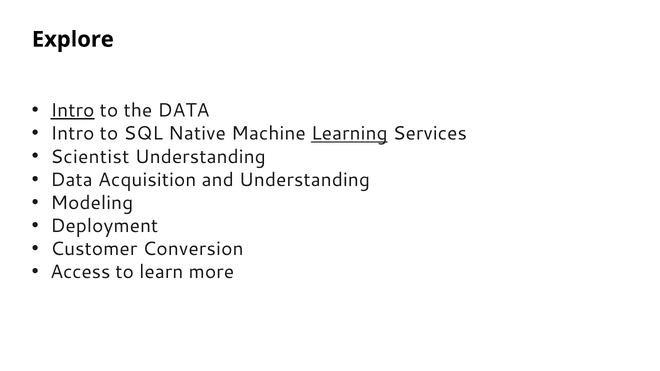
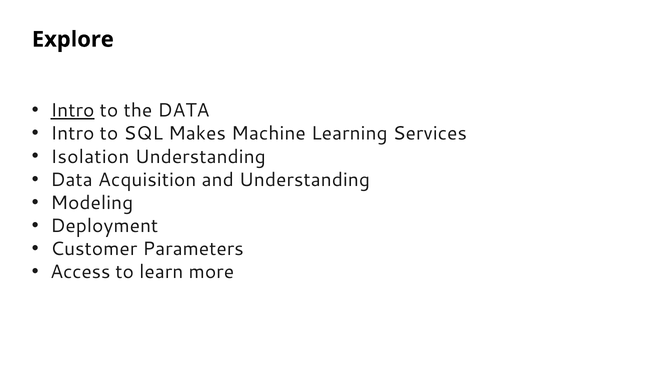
Native: Native -> Makes (197, 134)
Learning underline: present -> none (349, 134)
Scientist: Scientist -> Isolation (90, 157)
Conversion: Conversion -> Parameters (193, 249)
